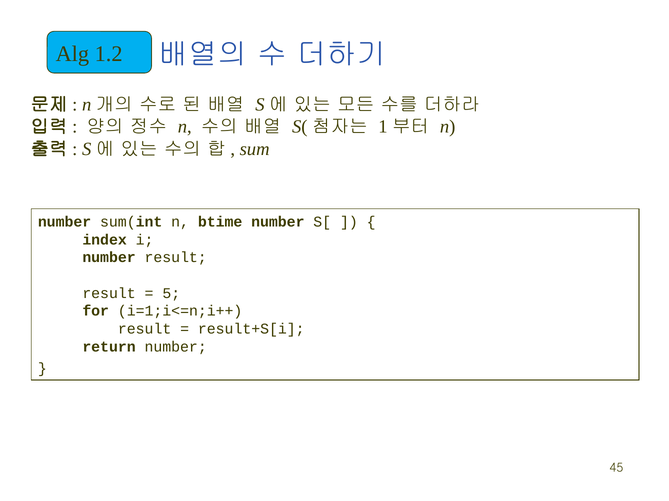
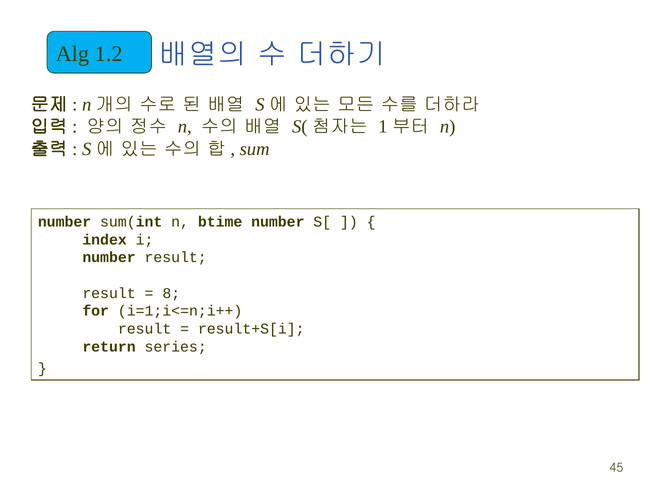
5: 5 -> 8 (171, 294)
return number: number -> series (176, 347)
